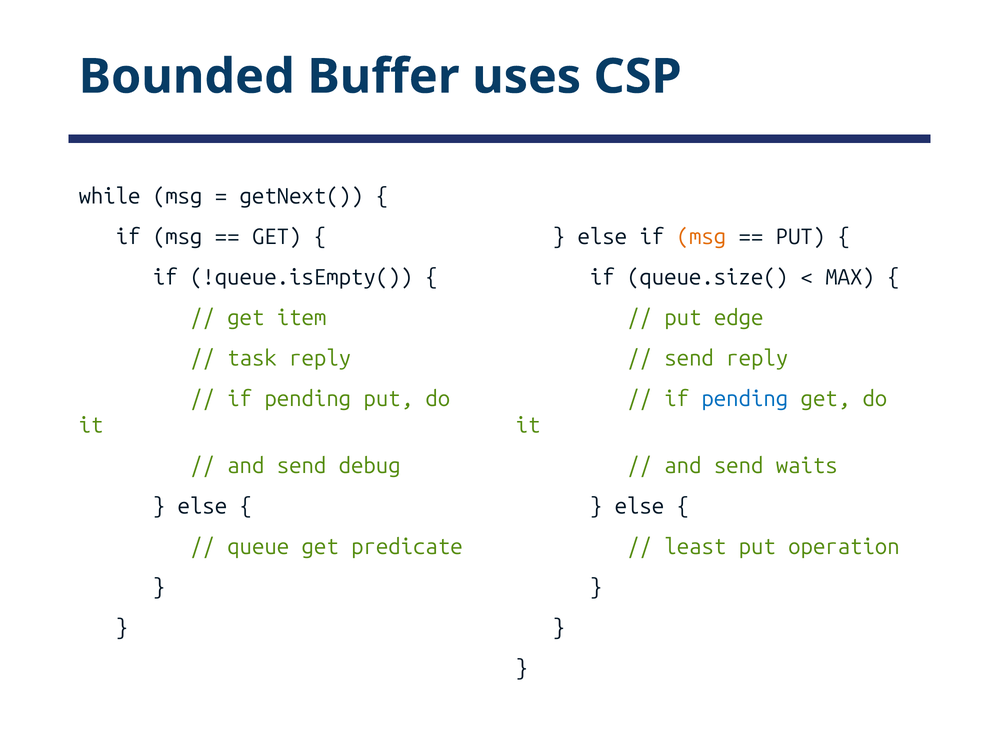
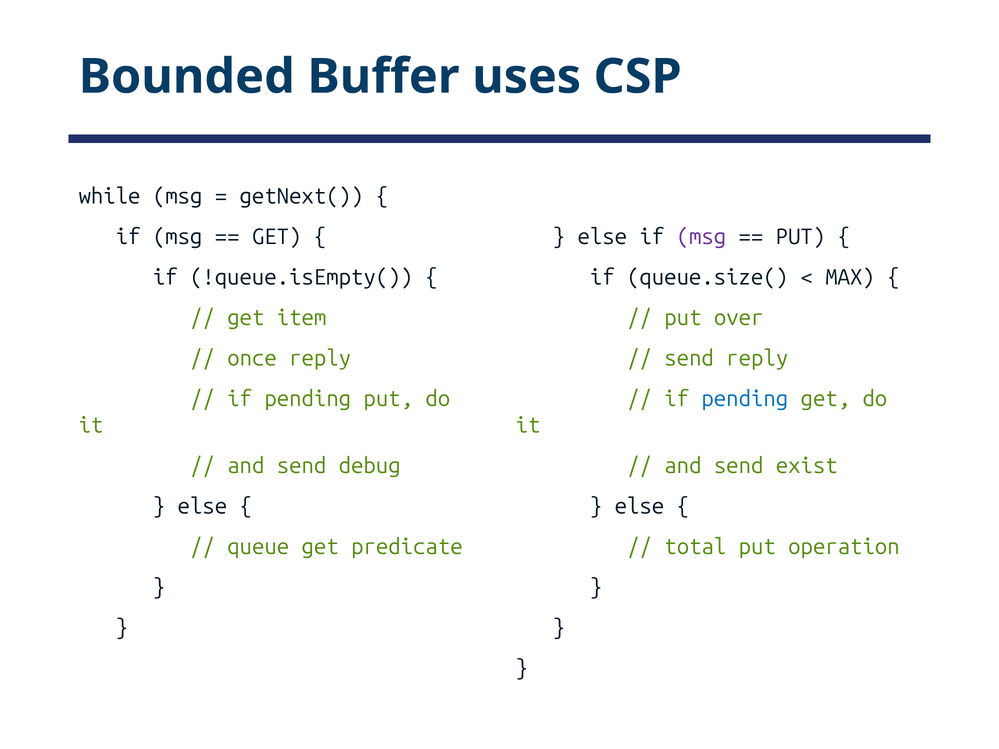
msg colour: orange -> purple (701, 237)
edge: edge -> over (739, 318)
task: task -> once (252, 358)
waits: waits -> exist (807, 466)
least: least -> total (695, 547)
